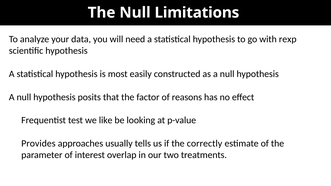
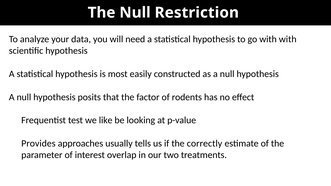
Limitations: Limitations -> Restriction (197, 13)
with rexp: rexp -> with (288, 39)
reasons: reasons -> rodents (187, 97)
